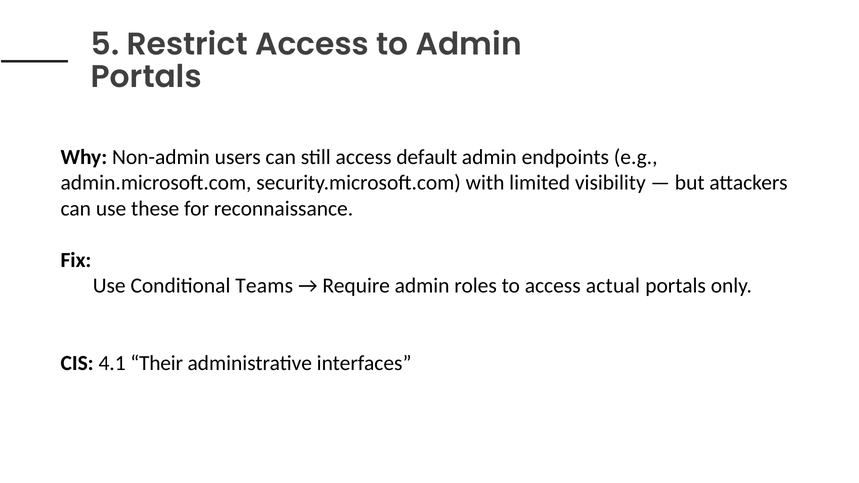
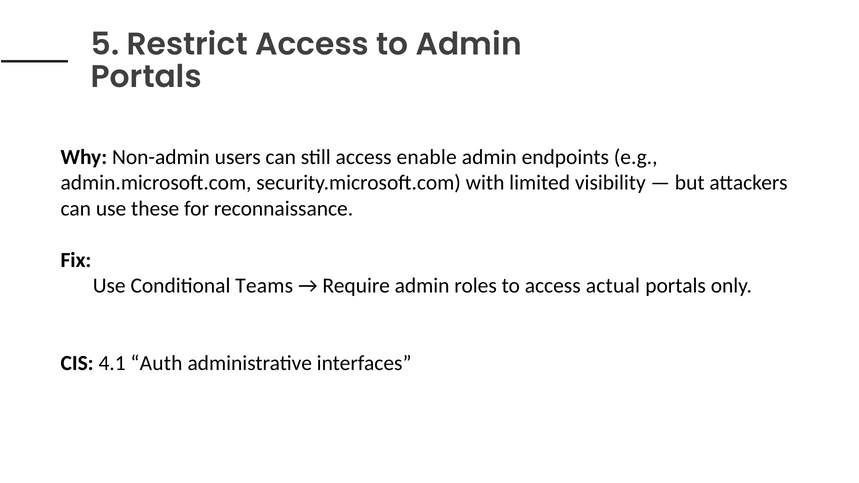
default: default -> enable (427, 157)
Their: Their -> Auth (156, 363)
